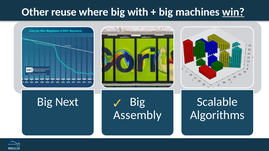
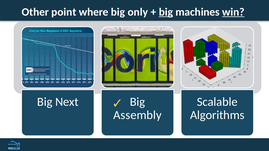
reuse: reuse -> point (64, 12)
with: with -> only (138, 12)
big underline: none -> present (166, 12)
